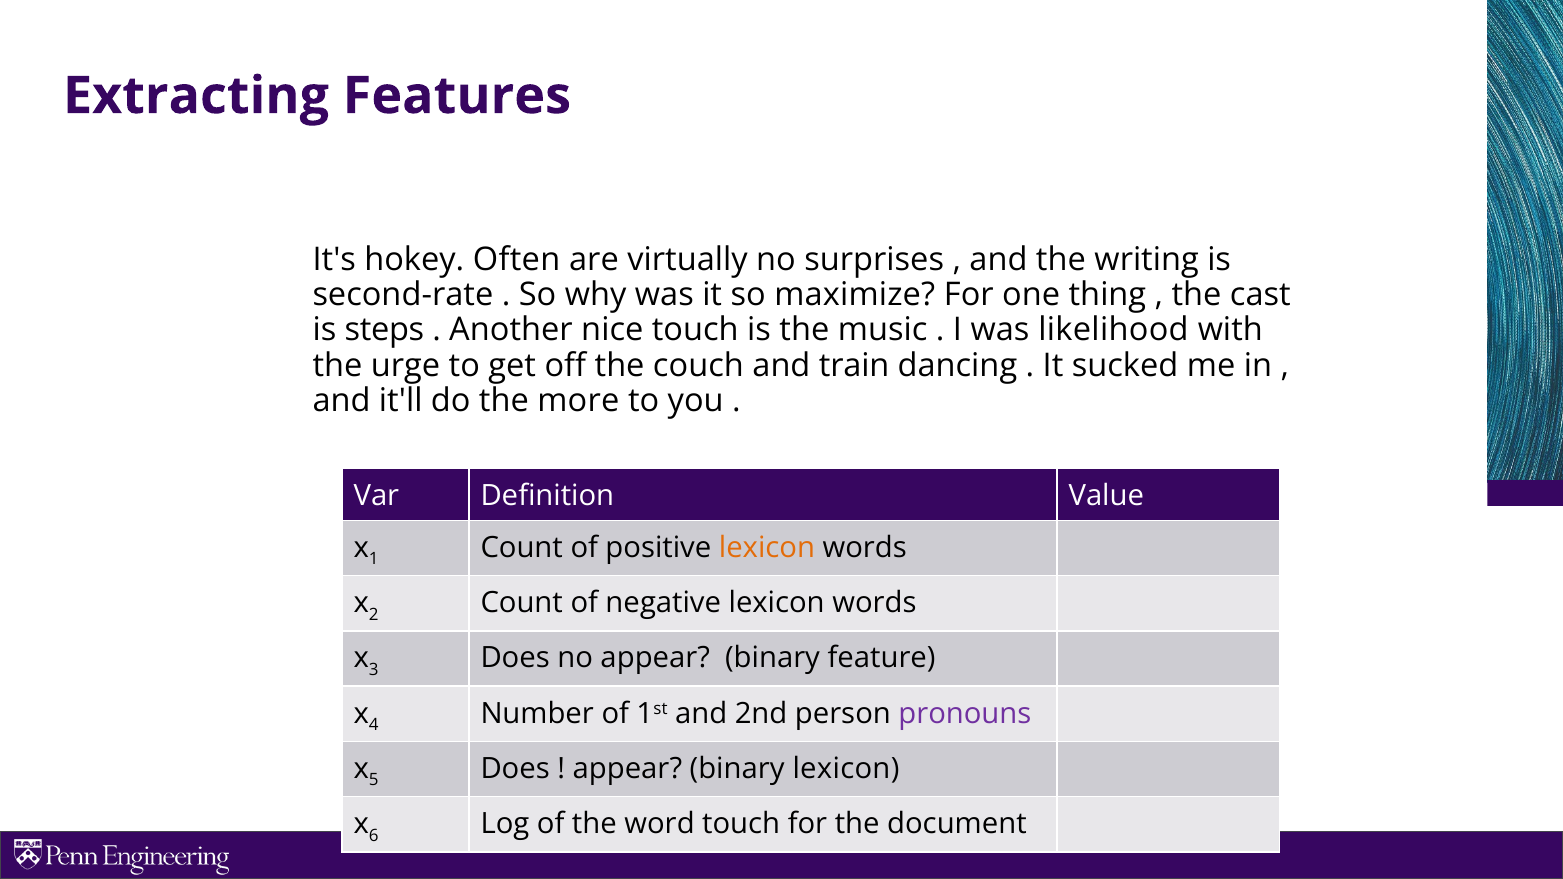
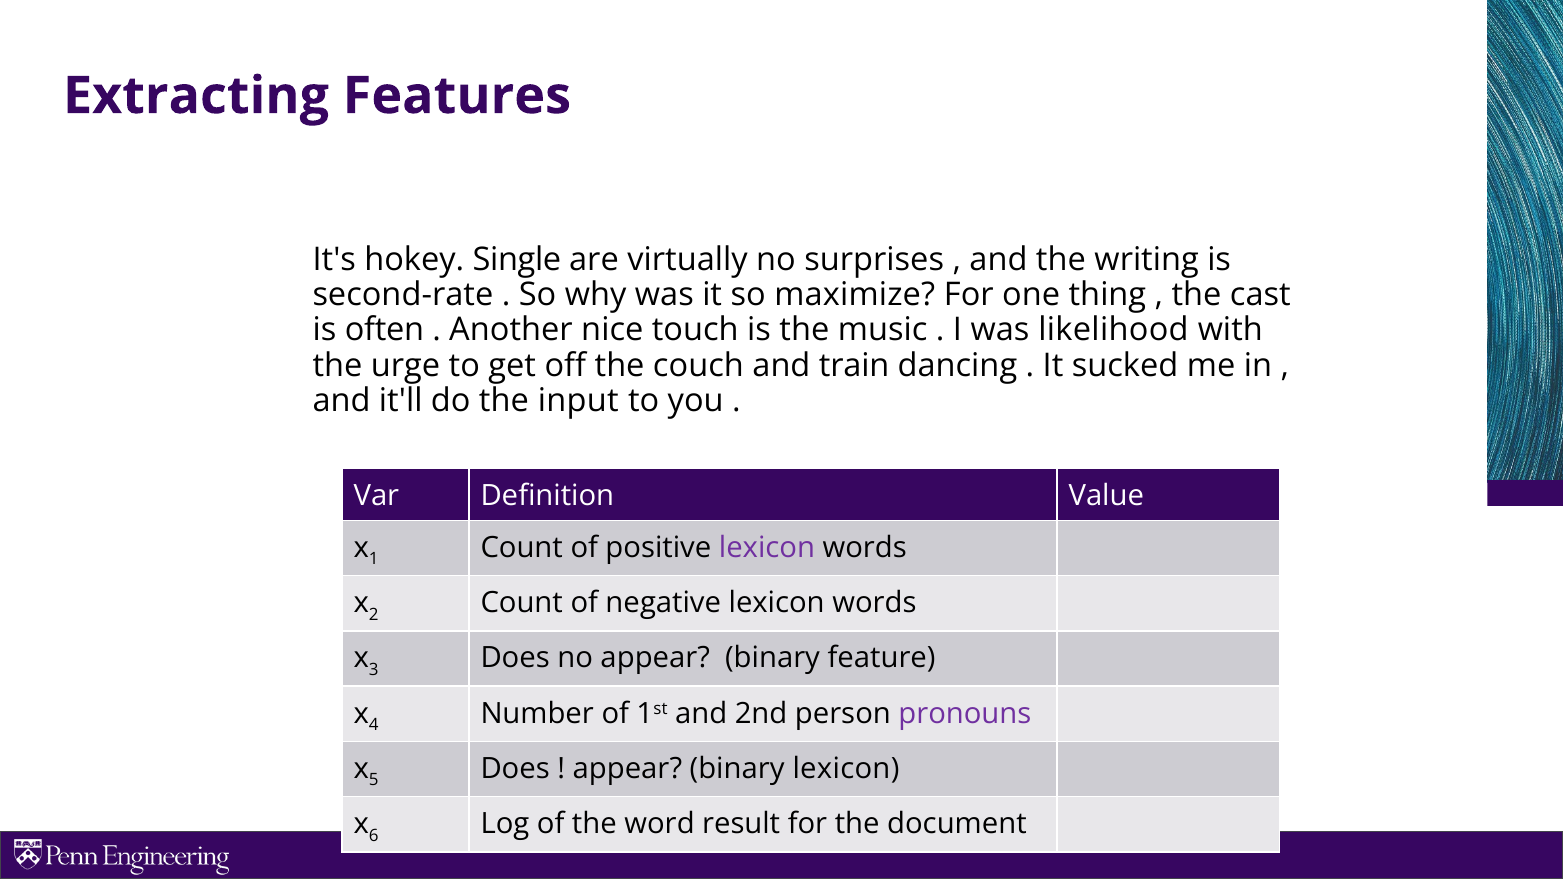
Often: Often -> Single (517, 260)
steps: steps -> often (384, 330)
more: more -> input (578, 401)
lexicon colour: orange -> purple (767, 548)
word touch: touch -> result (741, 824)
